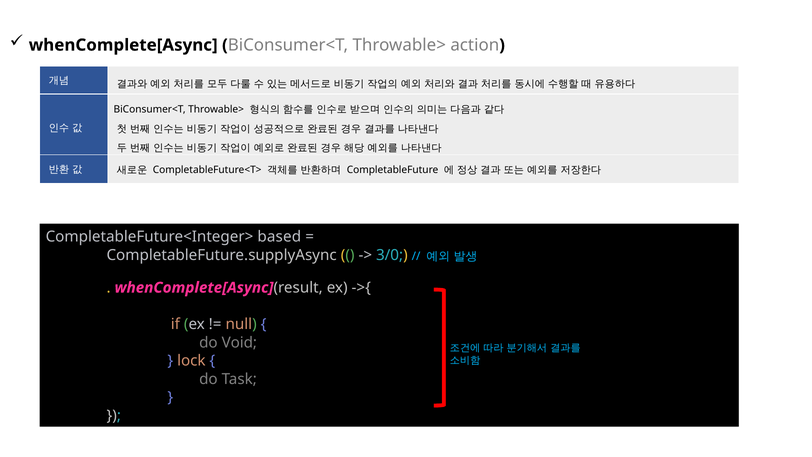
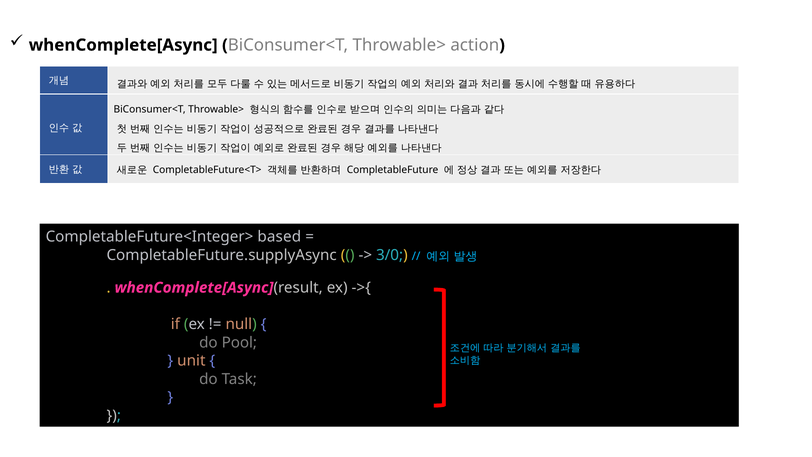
Void: Void -> Pool (239, 342)
lock: lock -> unit (191, 361)
